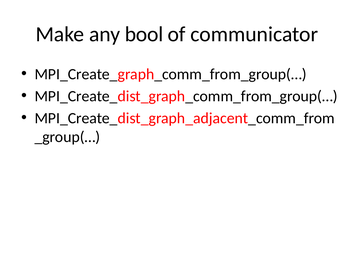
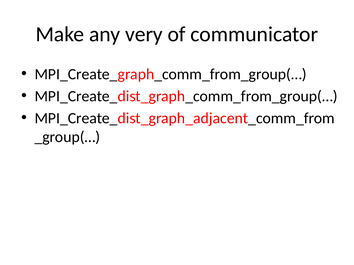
bool: bool -> very (144, 34)
